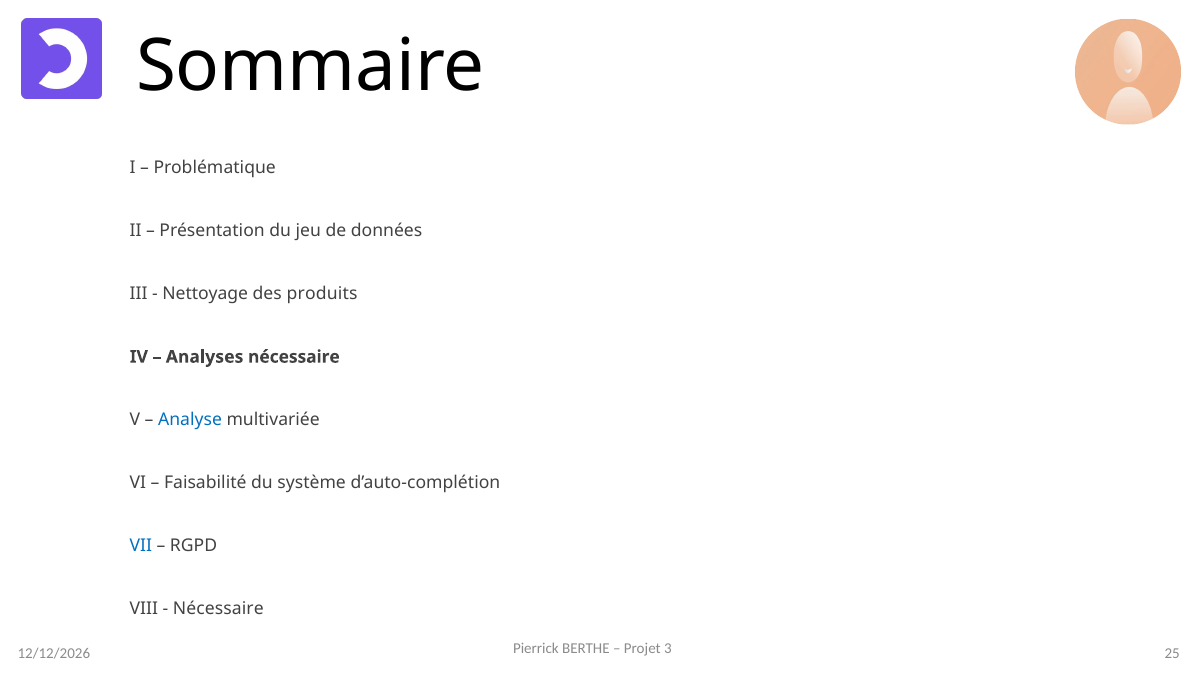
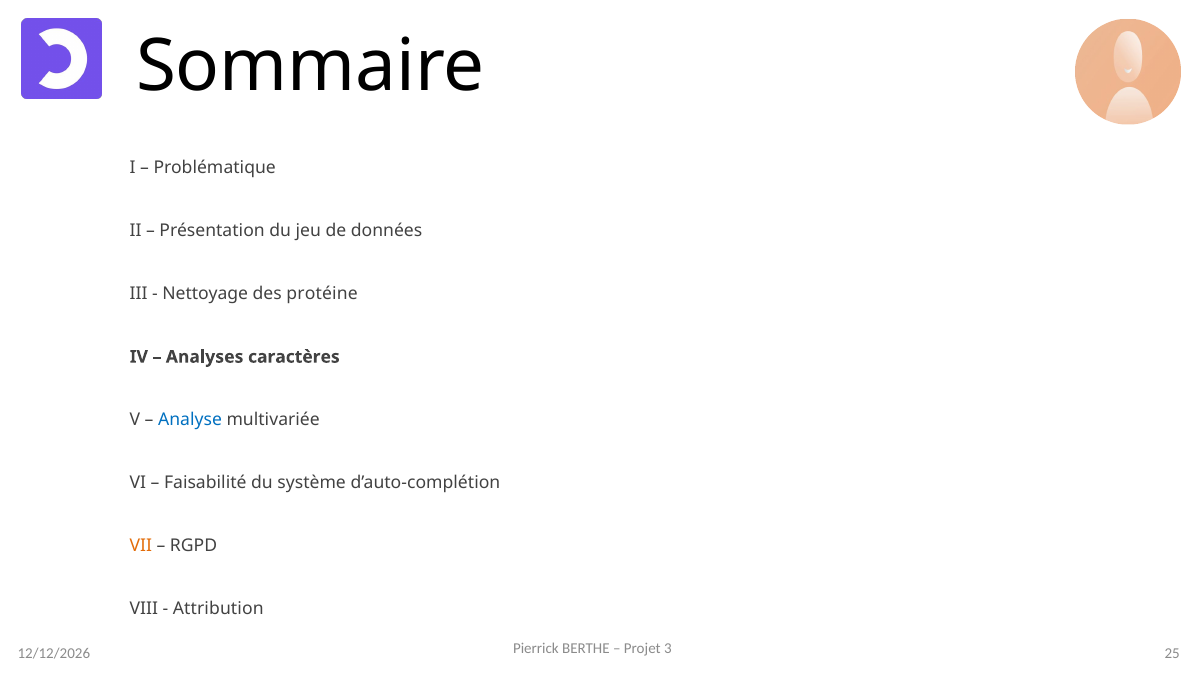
produits: produits -> protéine (322, 294)
Analyses nécessaire: nécessaire -> caractères (294, 357)
VII colour: blue -> orange (141, 546)
Nécessaire: Nécessaire -> Attribution (218, 609)
